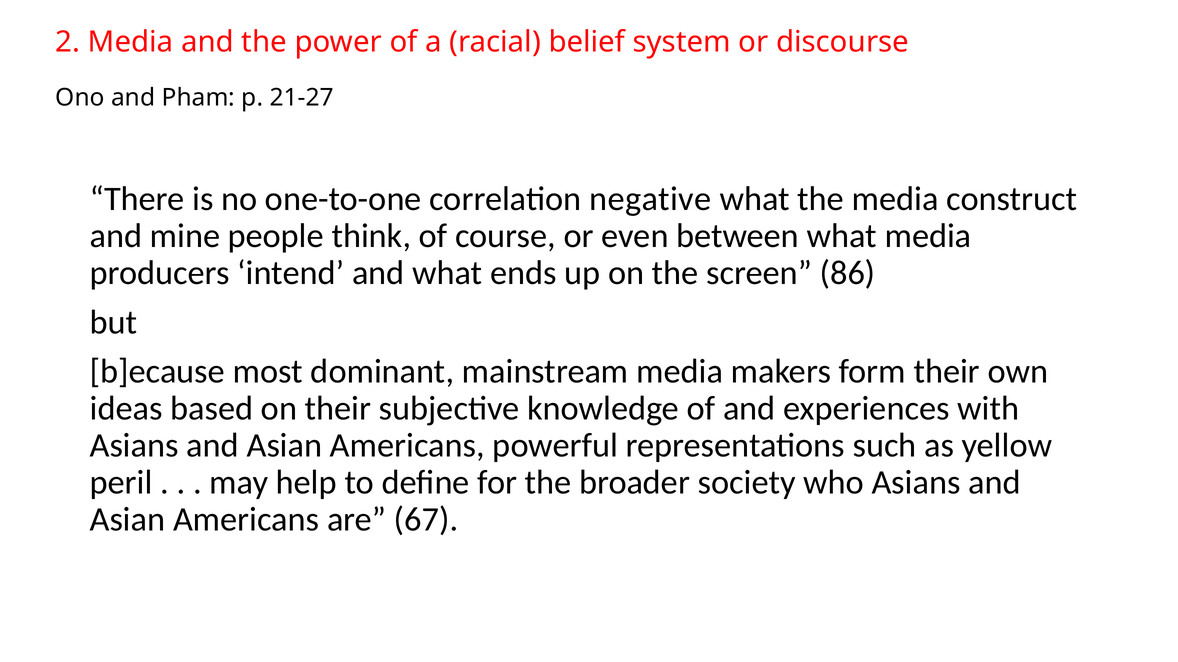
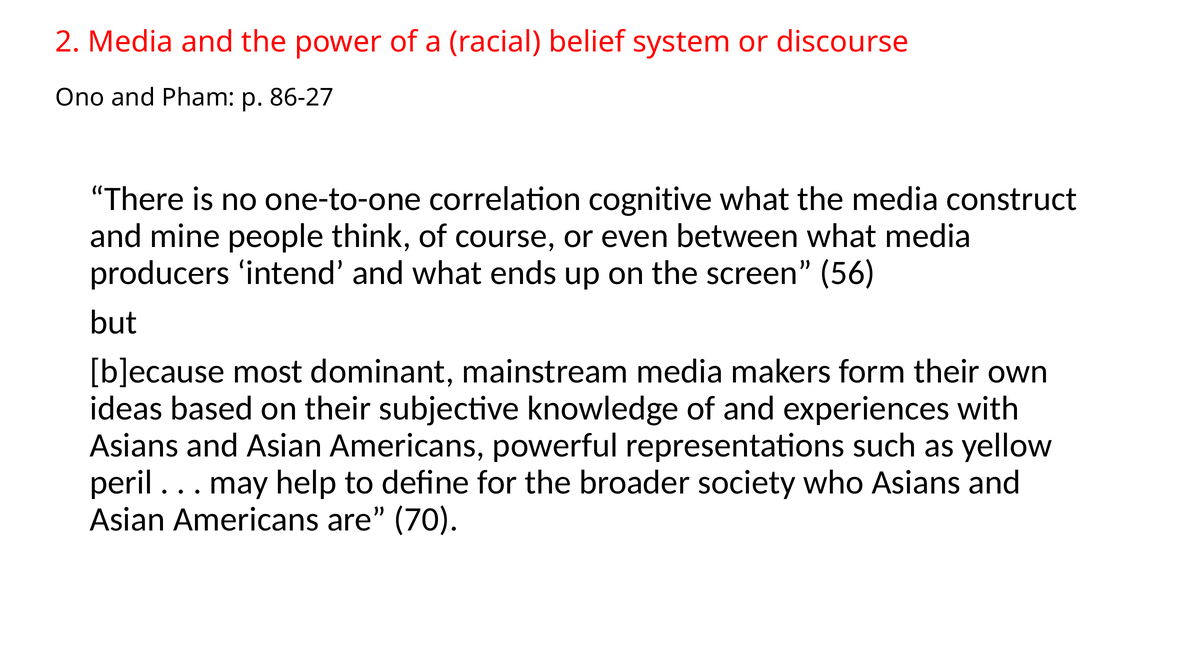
21-27: 21-27 -> 86-27 (302, 98)
negative: negative -> cognitive (651, 199)
86: 86 -> 56 (848, 273)
67: 67 -> 70 (426, 520)
